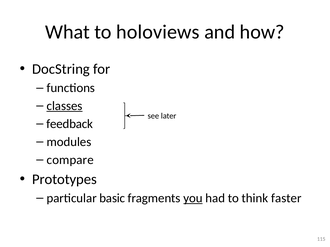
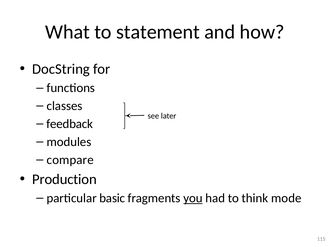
holoviews: holoviews -> statement (158, 32)
classes underline: present -> none (65, 106)
Prototypes: Prototypes -> Production (64, 180)
faster: faster -> mode (286, 199)
